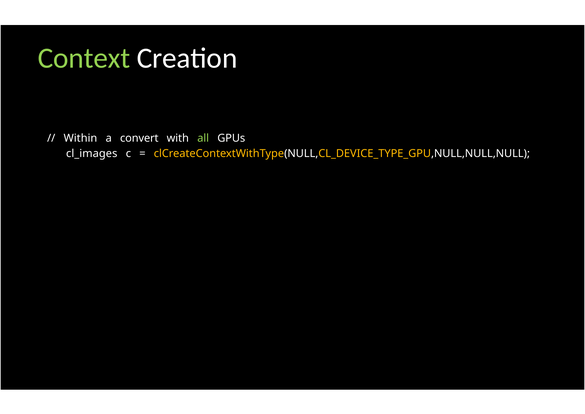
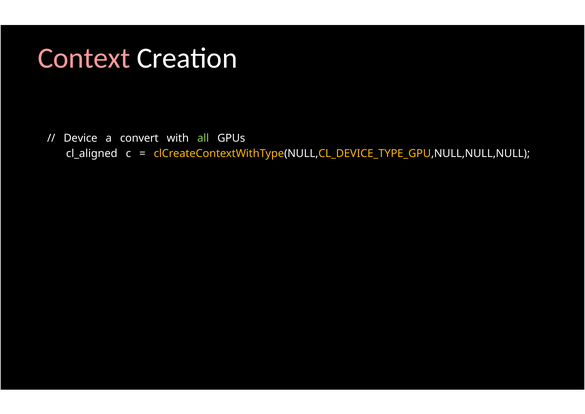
Context colour: light green -> pink (84, 58)
Within: Within -> Device (80, 138)
cl_images: cl_images -> cl_aligned (92, 153)
